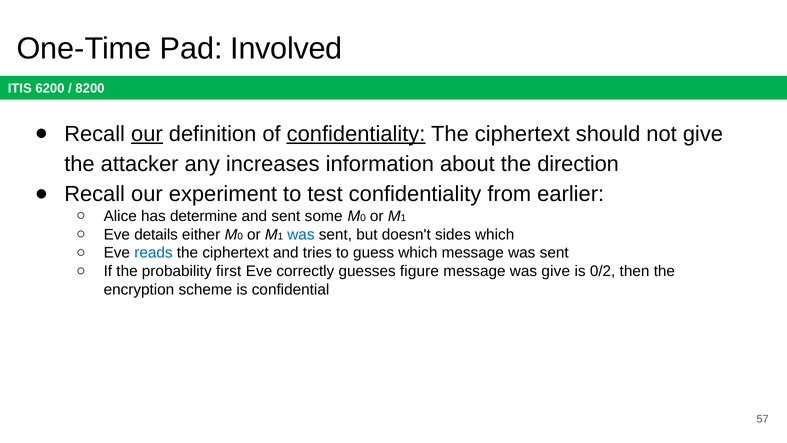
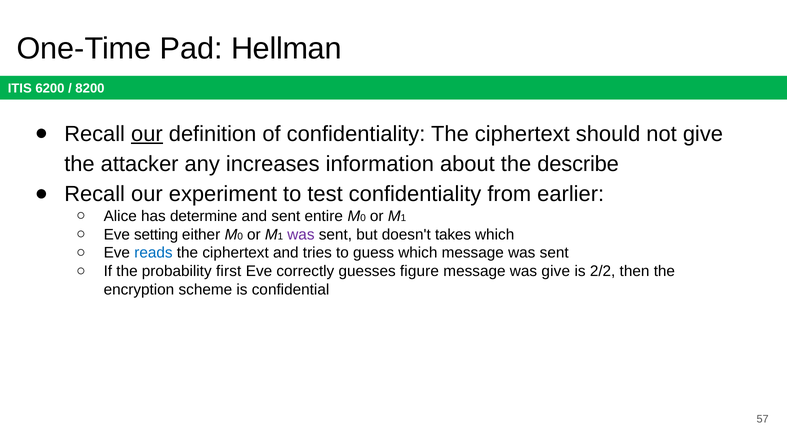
Involved: Involved -> Hellman (286, 49)
confidentiality underline: present -> none (356, 134)
direction: direction -> describe (578, 164)
some: some -> entire (324, 216)
details: details -> setting (156, 234)
was colour: blue -> purple (301, 234)
sides: sides -> takes (453, 234)
0/2: 0/2 -> 2/2 (603, 271)
